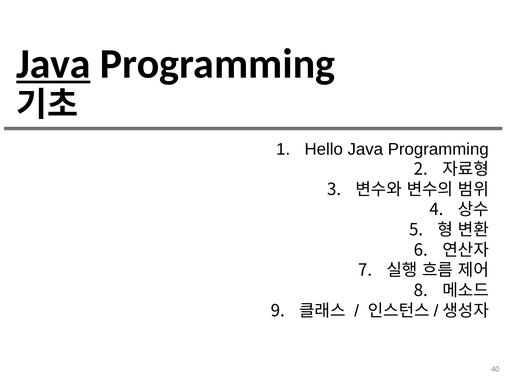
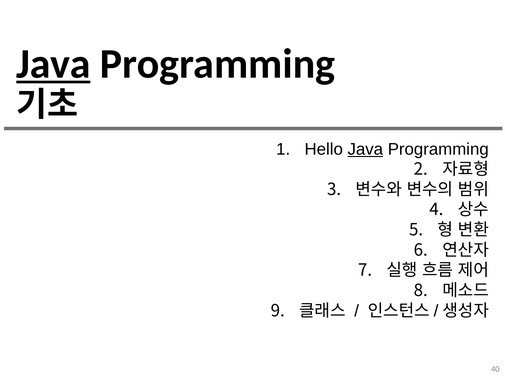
Java underline: none -> present (365, 149)
